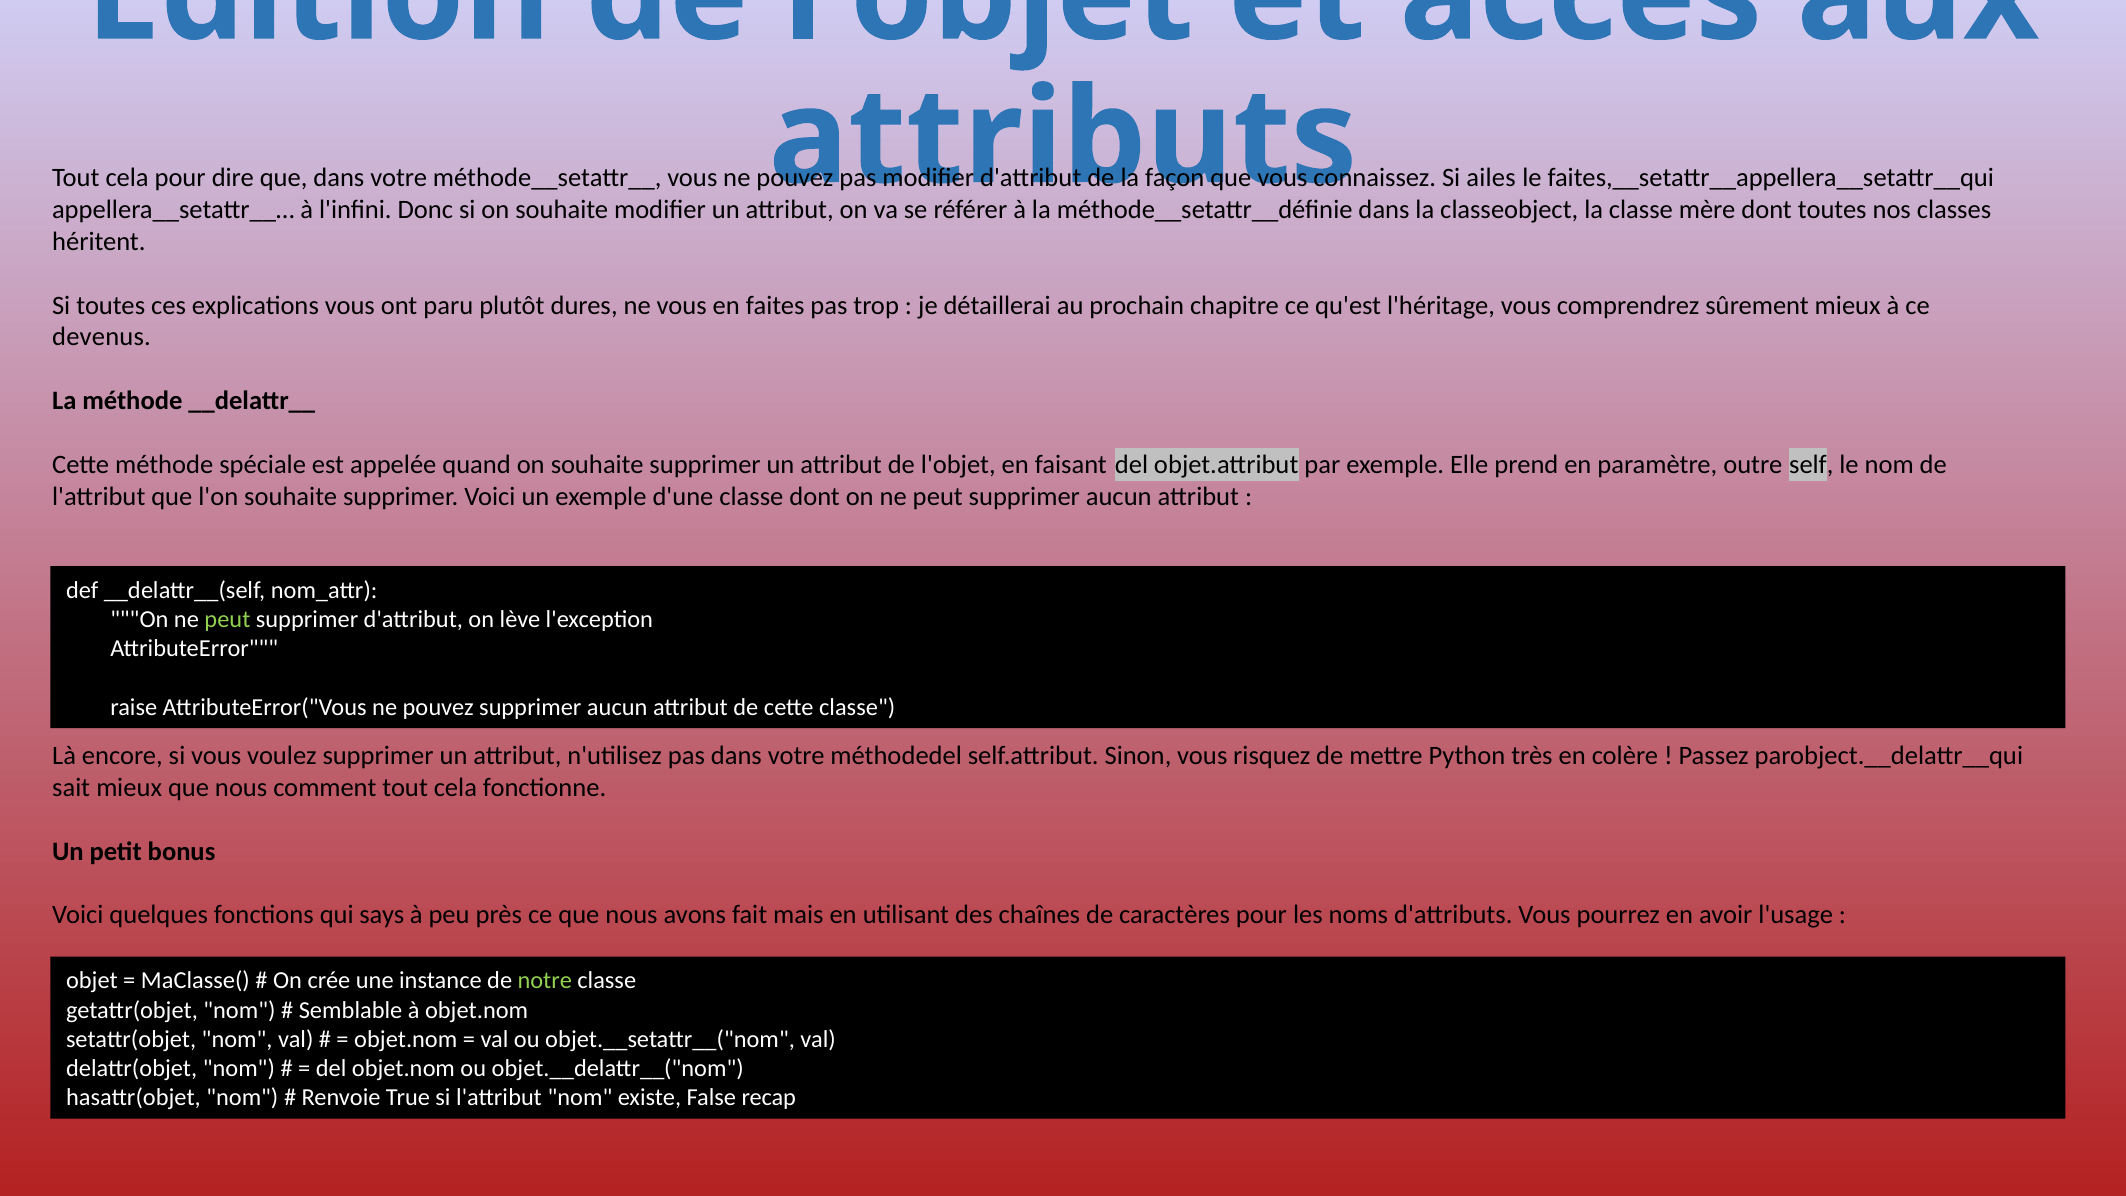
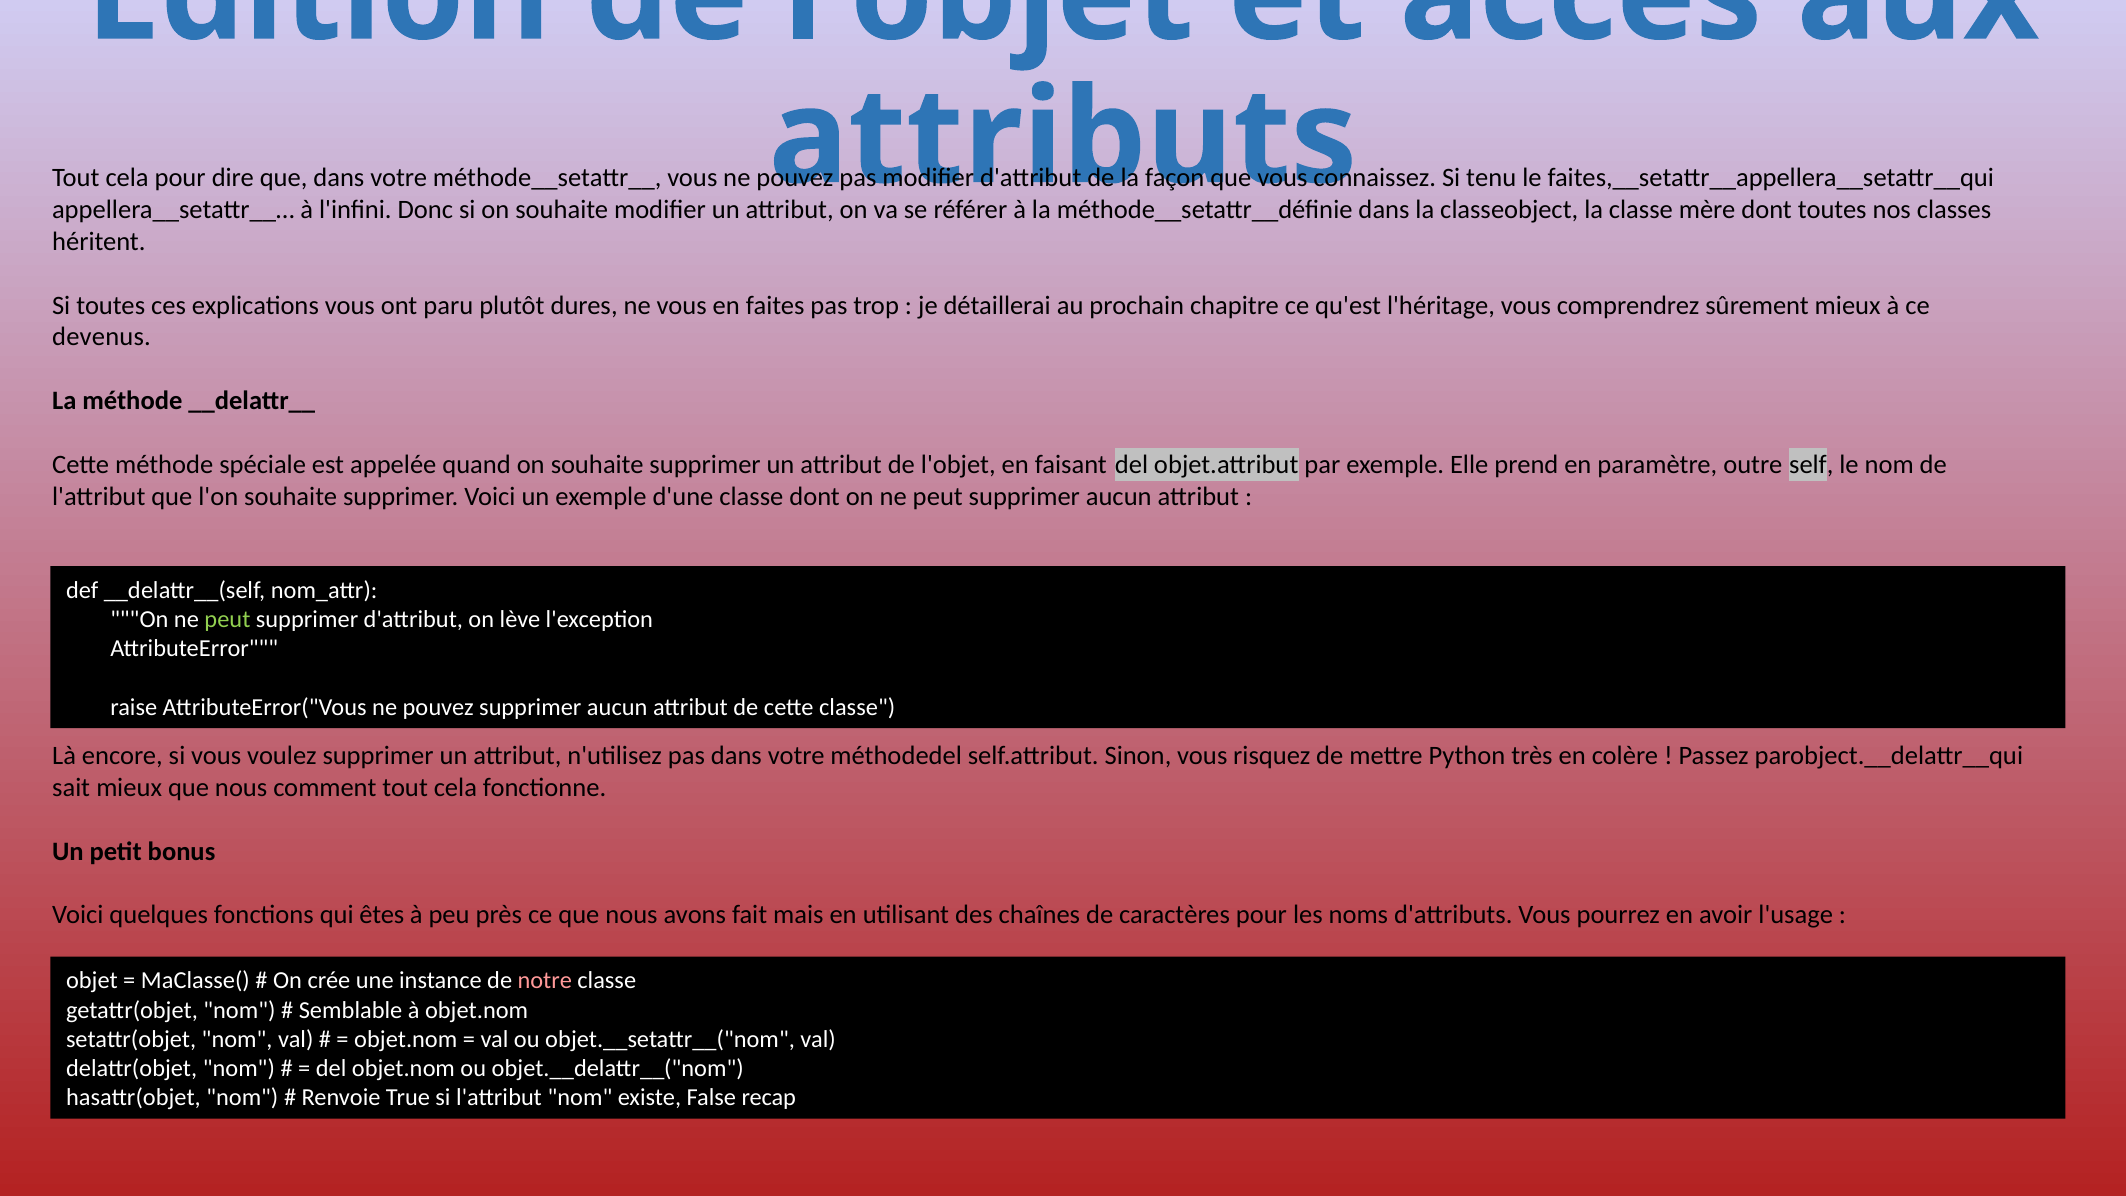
ailes: ailes -> tenu (1491, 178)
says: says -> êtes (382, 915)
notre colour: light green -> pink (545, 981)
